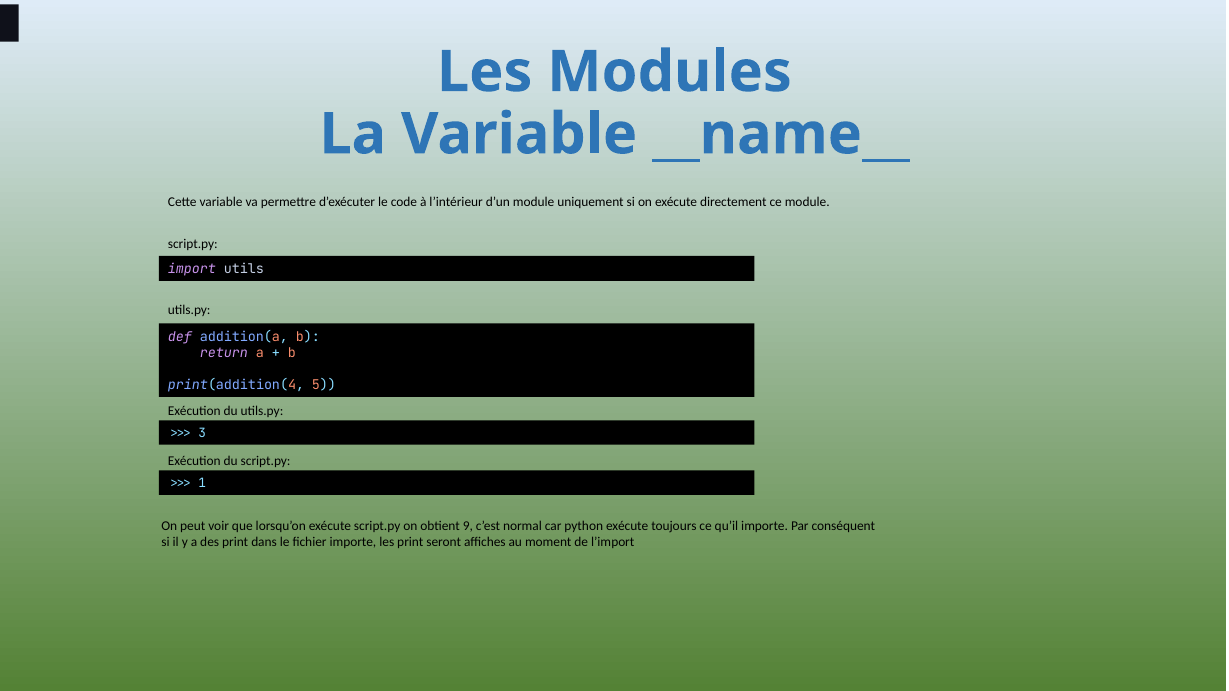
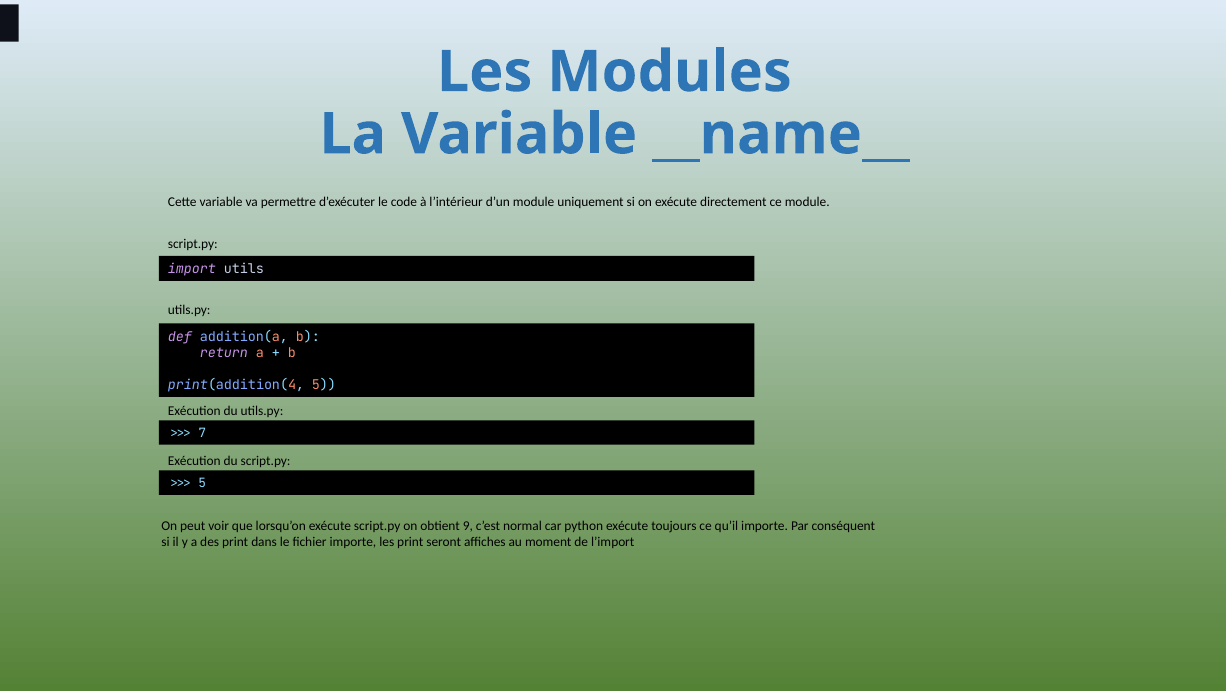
3: 3 -> 7 (202, 434)
1: 1 -> 5 (202, 484)
